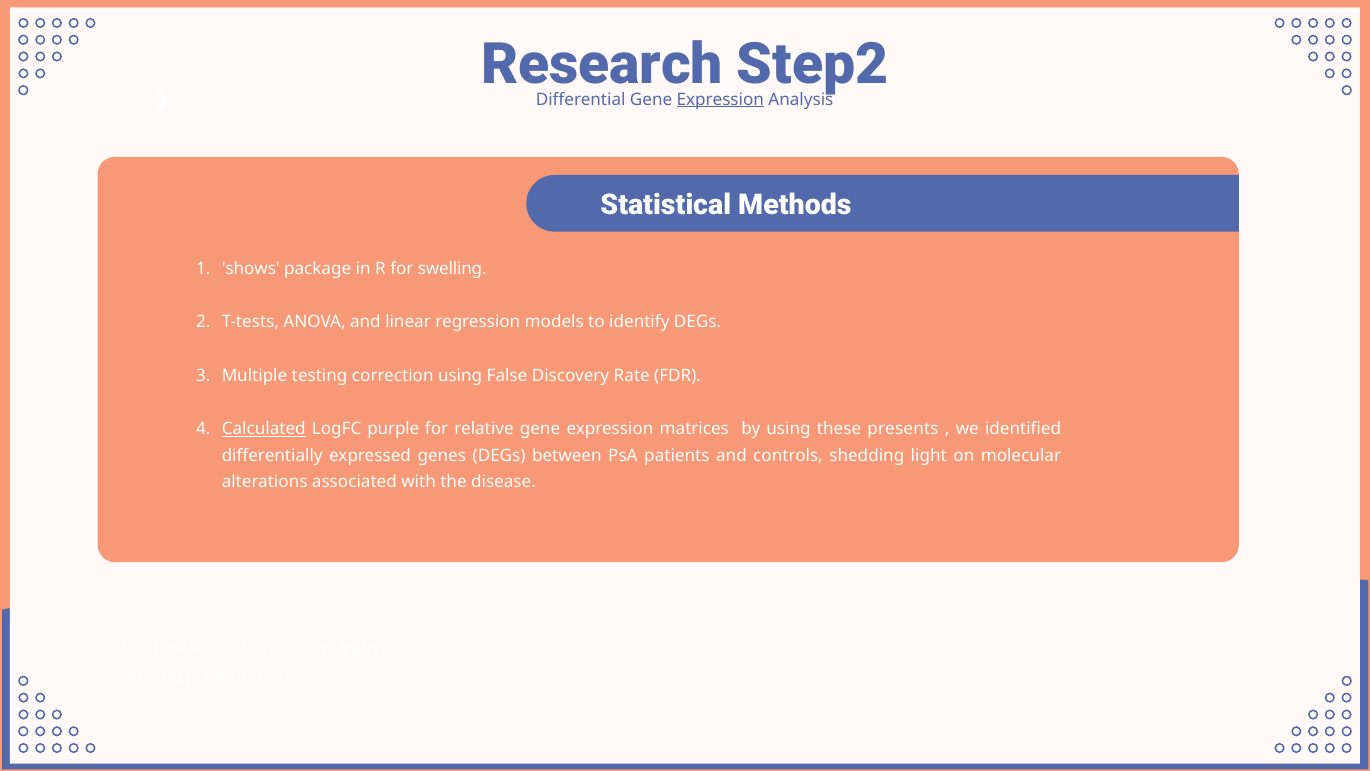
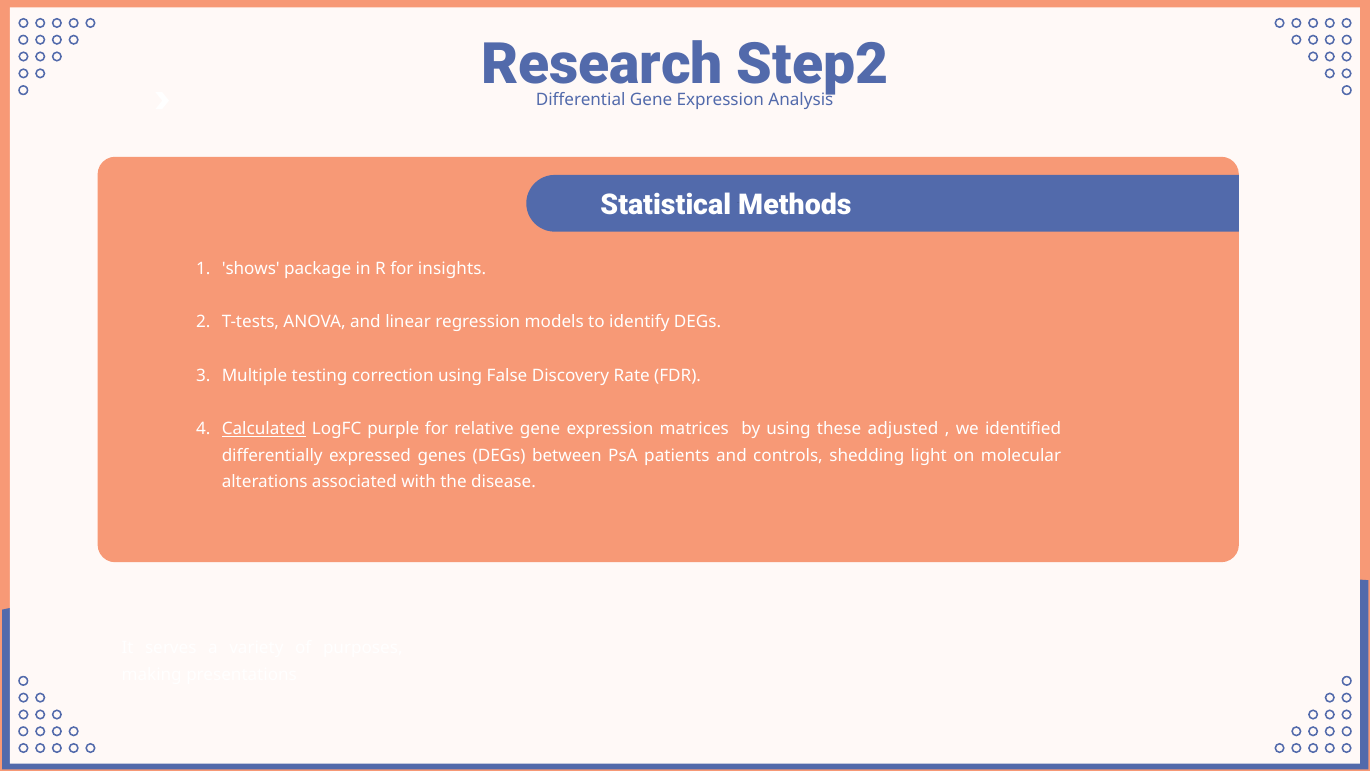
Expression underline: present -> none (720, 99)
swelling: swelling -> insights (452, 268)
presents: presents -> adjusted (903, 429)
